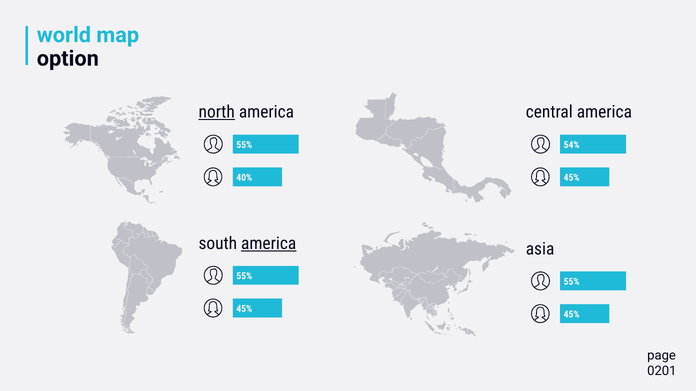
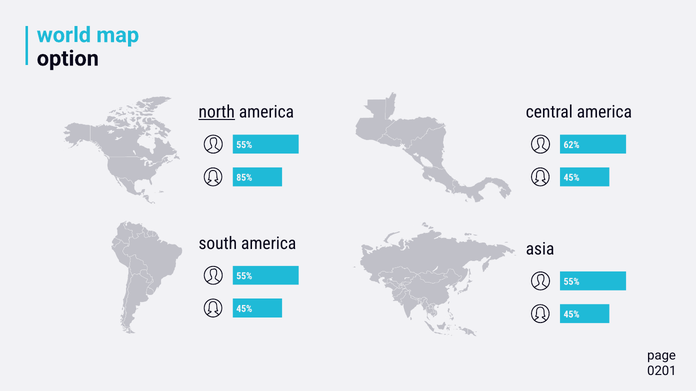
54%: 54% -> 62% (572, 145)
40%: 40% -> 85% (244, 178)
america underline: present -> none (269, 244)
